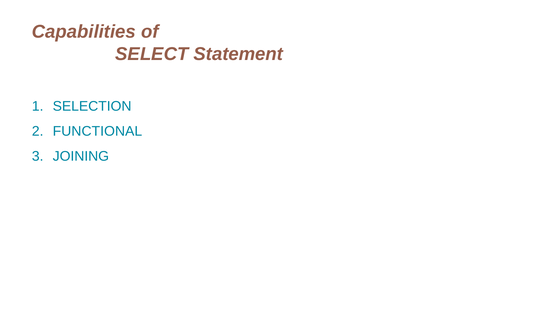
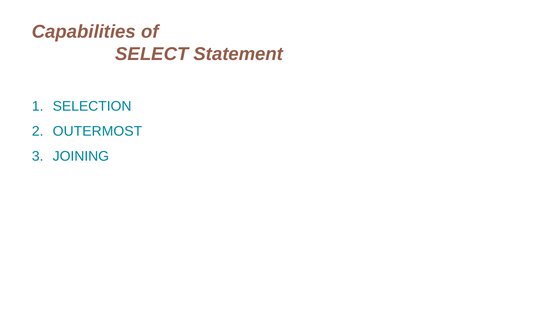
FUNCTIONAL: FUNCTIONAL -> OUTERMOST (97, 131)
